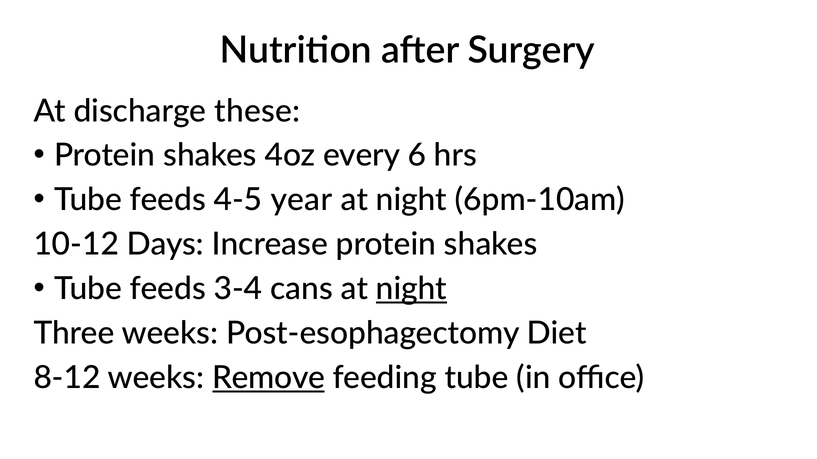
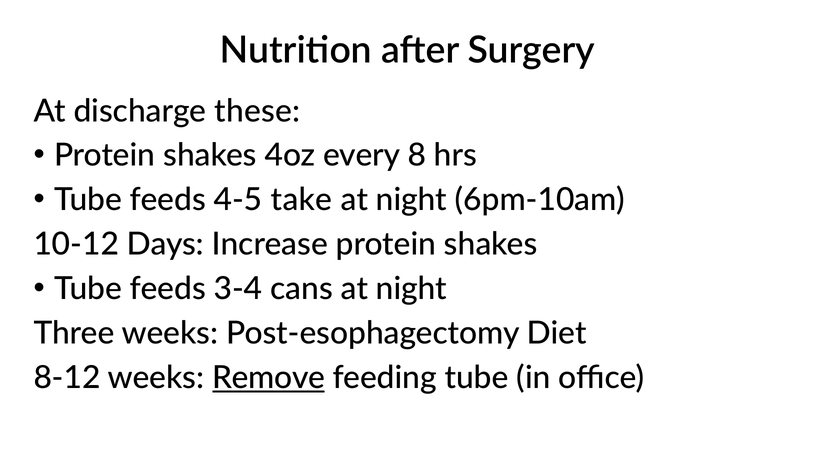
6: 6 -> 8 (417, 156)
year: year -> take (301, 200)
night underline: present -> none (411, 289)
